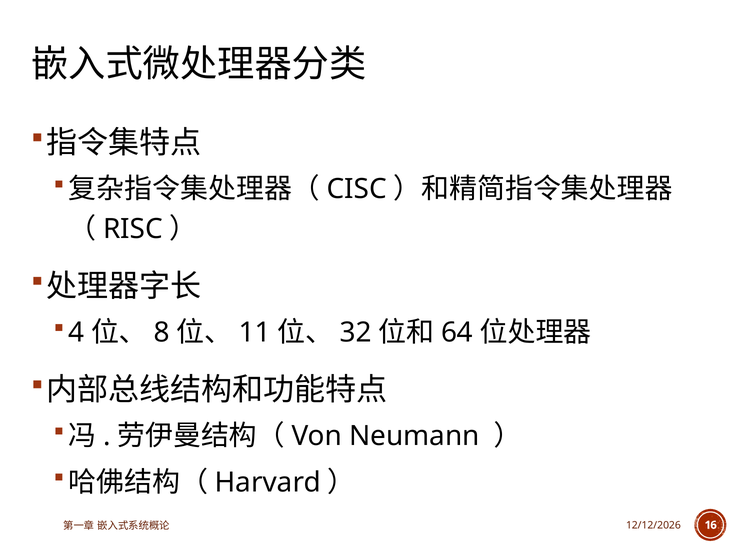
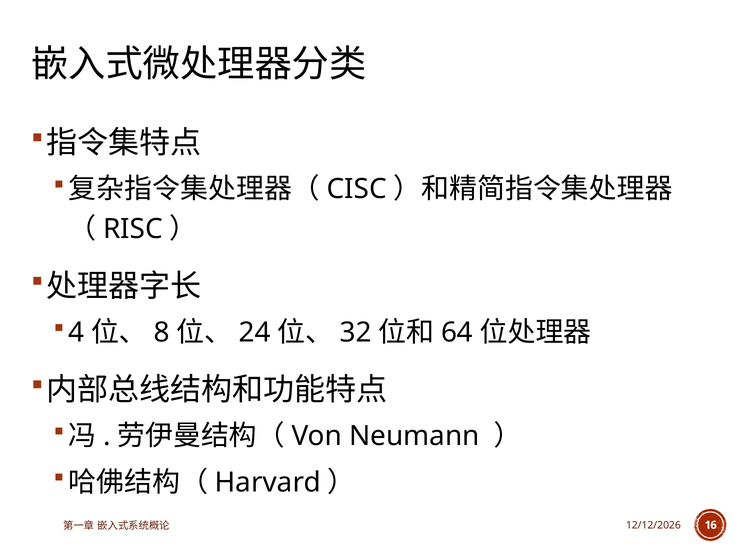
11: 11 -> 24 (255, 333)
